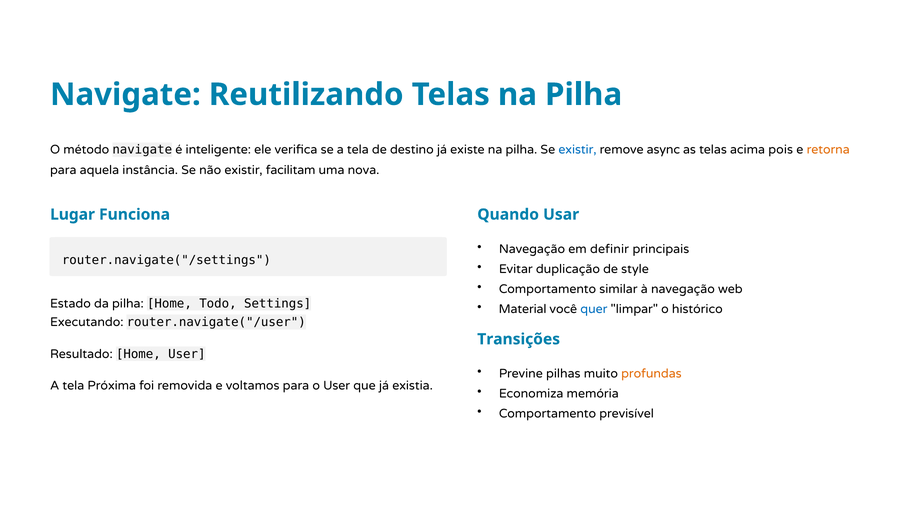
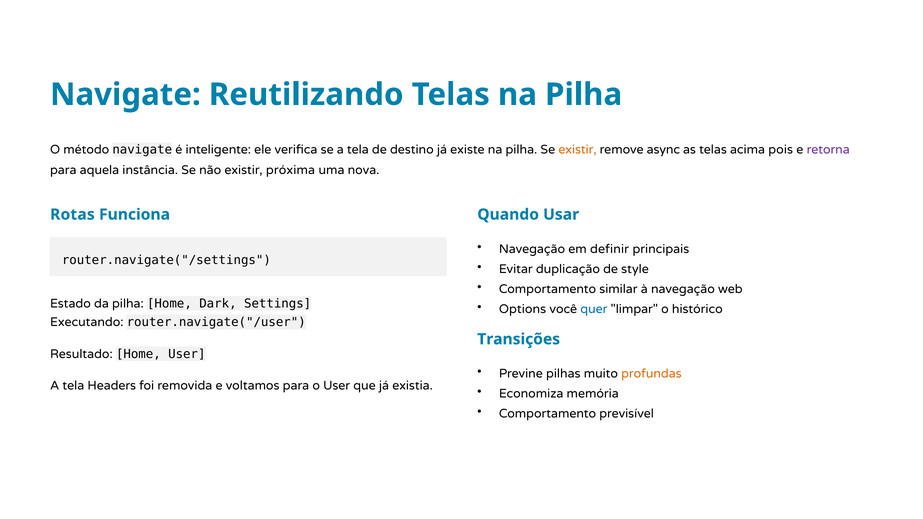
existir colour: blue -> orange (577, 150)
retorna colour: orange -> purple (828, 150)
facilitam: facilitam -> próxima (291, 170)
Lugar: Lugar -> Rotas (72, 215)
Todo: Todo -> Dark (218, 304)
Material: Material -> Options (523, 309)
Próxima: Próxima -> Headers (112, 386)
